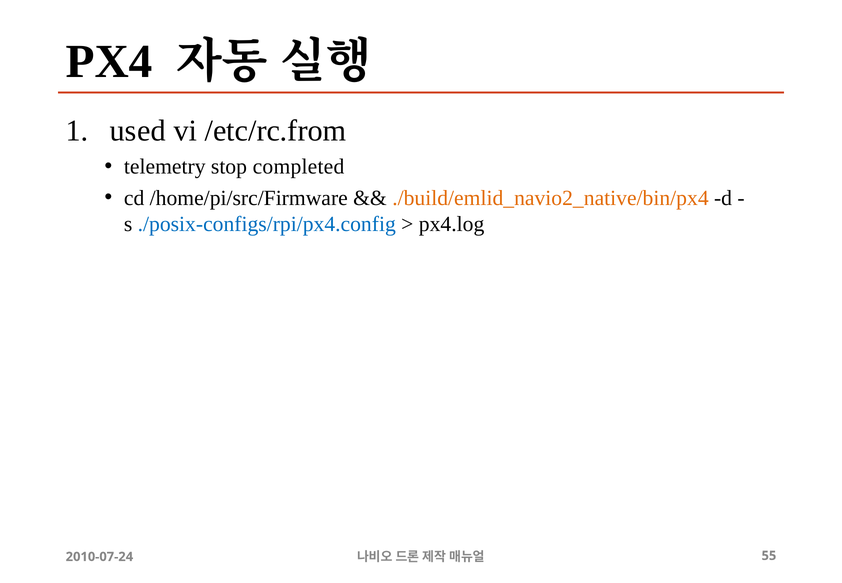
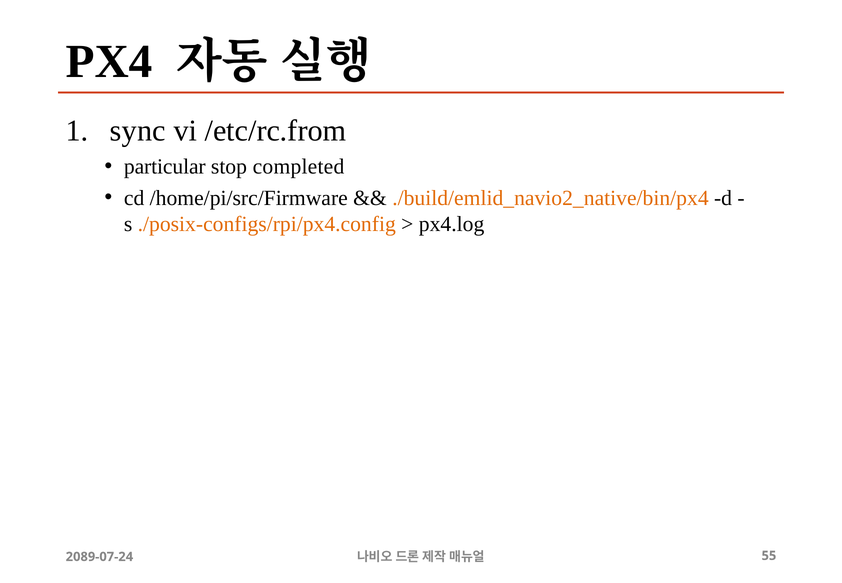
used: used -> sync (138, 131)
telemetry: telemetry -> particular (165, 167)
./posix-configs/rpi/px4.config colour: blue -> orange (267, 224)
2010-07-24: 2010-07-24 -> 2089-07-24 (99, 557)
